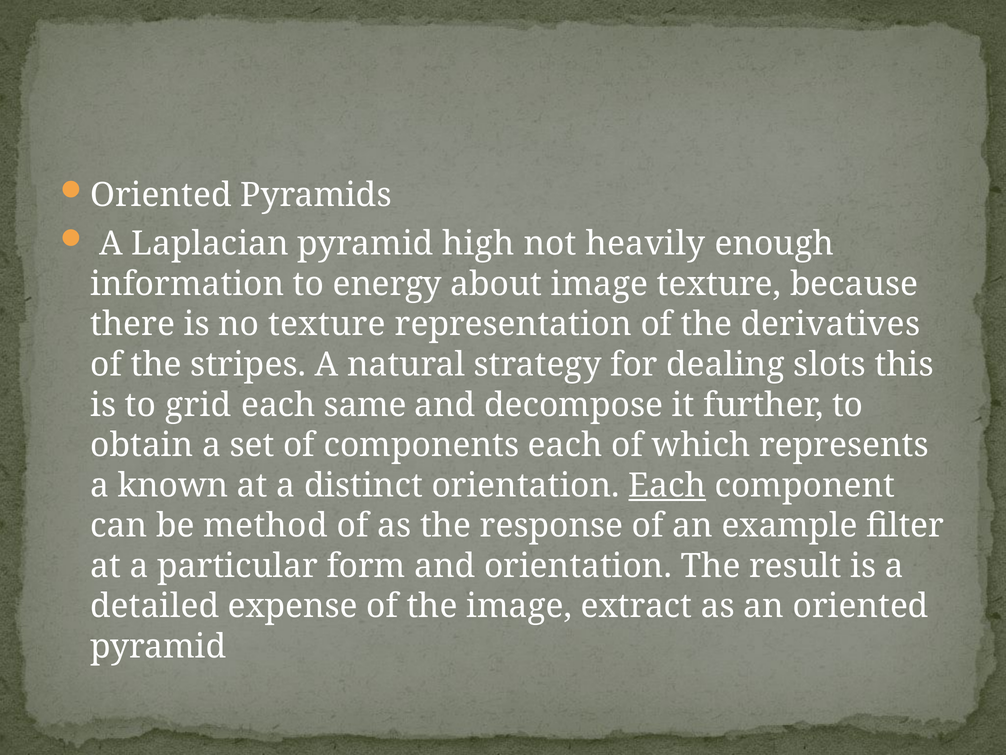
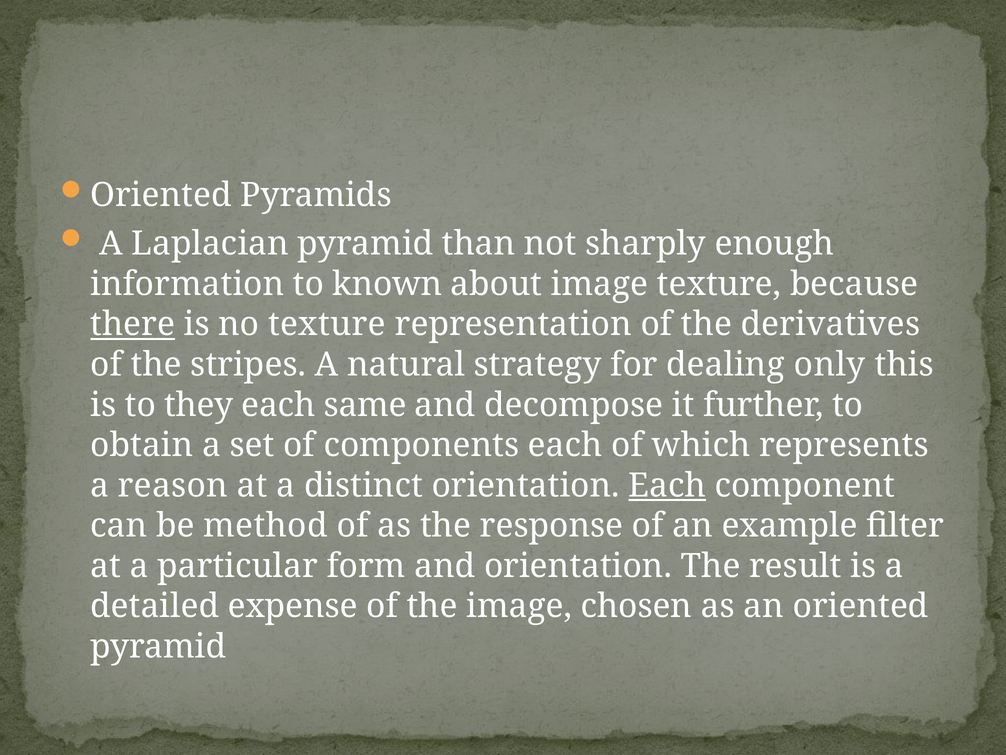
high: high -> than (479, 244)
heavily: heavily -> sharply (646, 244)
energy: energy -> known (387, 284)
there underline: none -> present (133, 324)
slots: slots -> only (830, 364)
grid: grid -> they (199, 405)
known: known -> reason (173, 485)
extract: extract -> chosen (637, 606)
